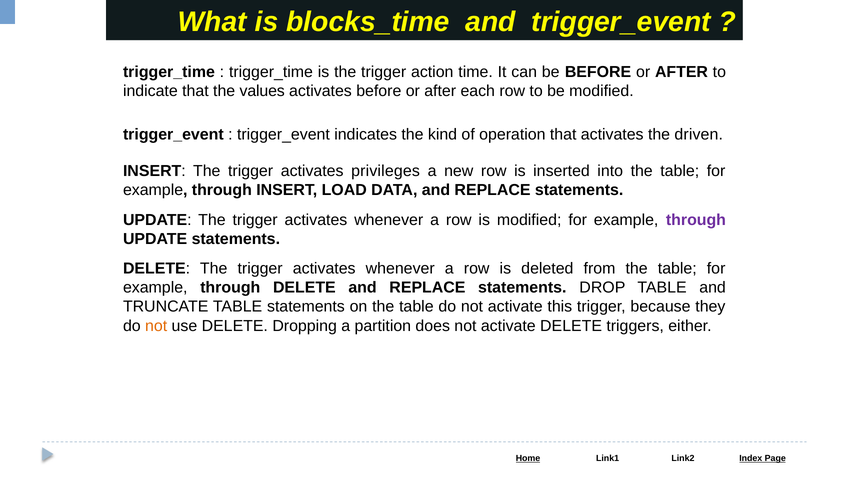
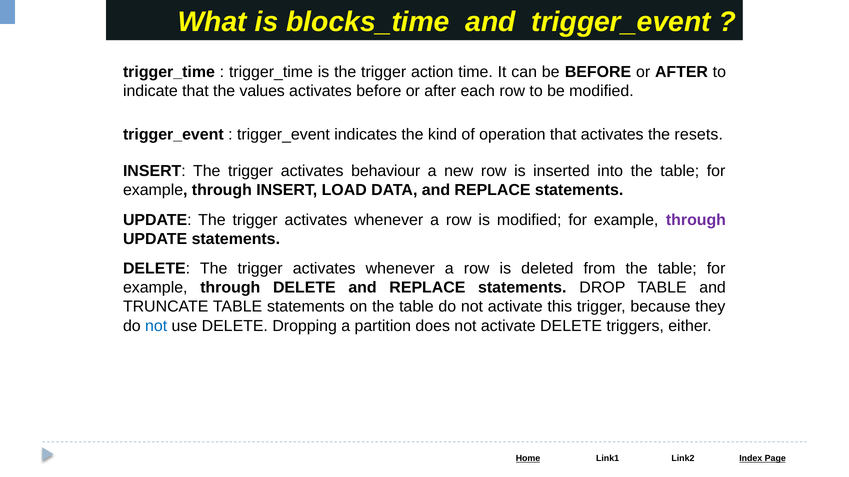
driven: driven -> resets (699, 135)
privileges: privileges -> behaviour (386, 171)
not colour: orange -> blue (156, 326)
